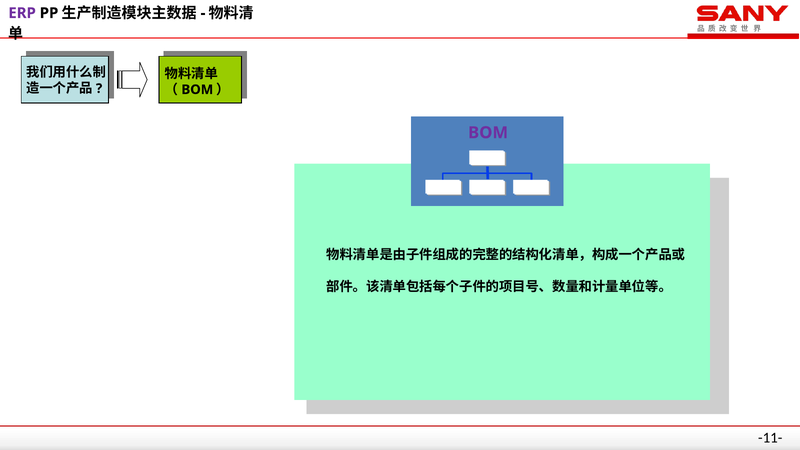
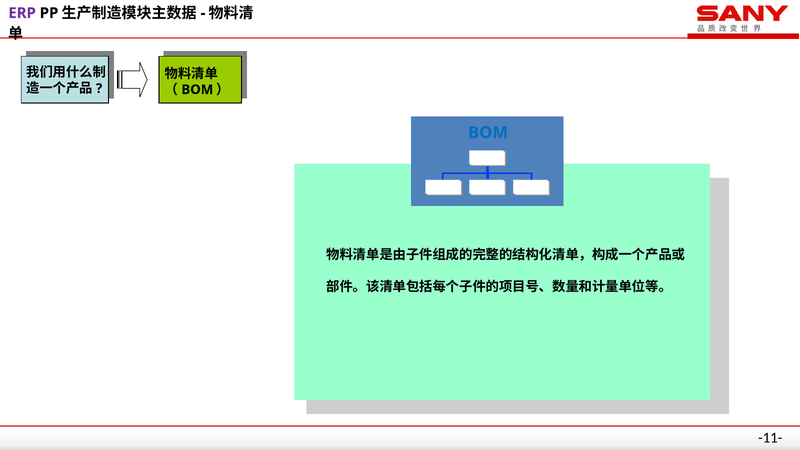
BOM colour: purple -> blue (488, 133)
